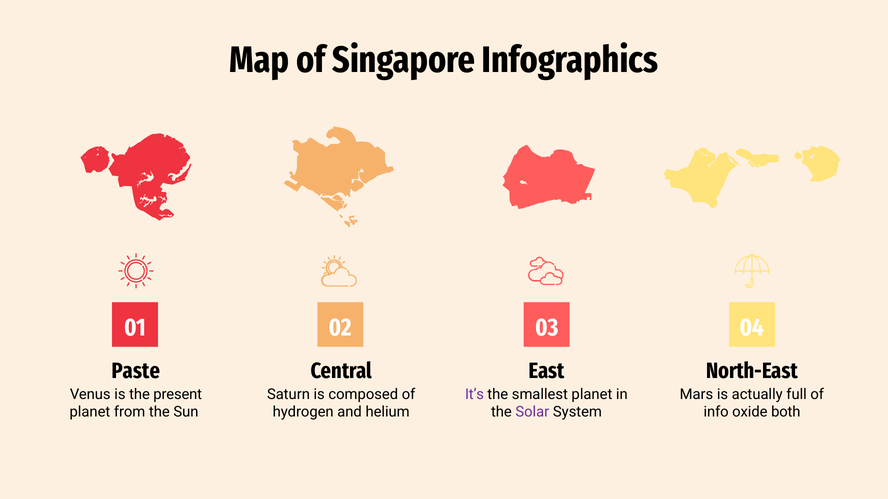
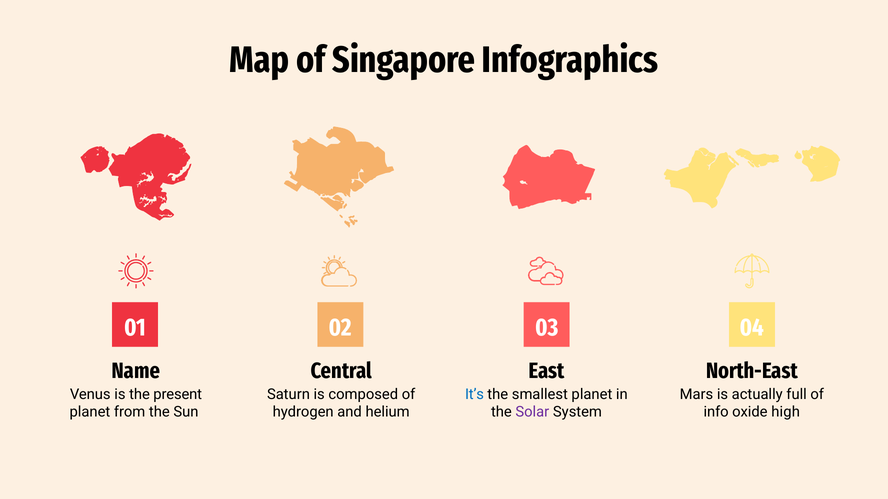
Paste: Paste -> Name (136, 371)
It’s colour: purple -> blue (475, 395)
both: both -> high (786, 412)
